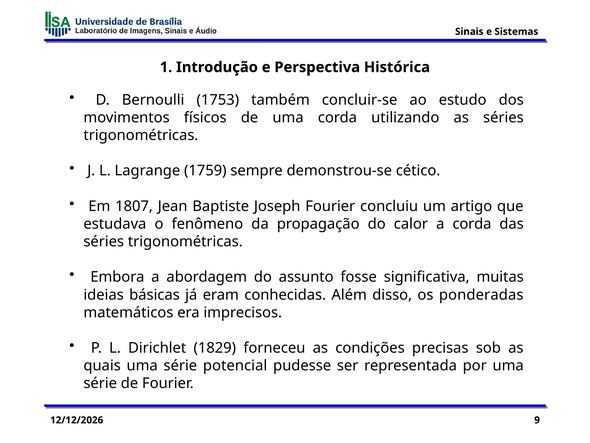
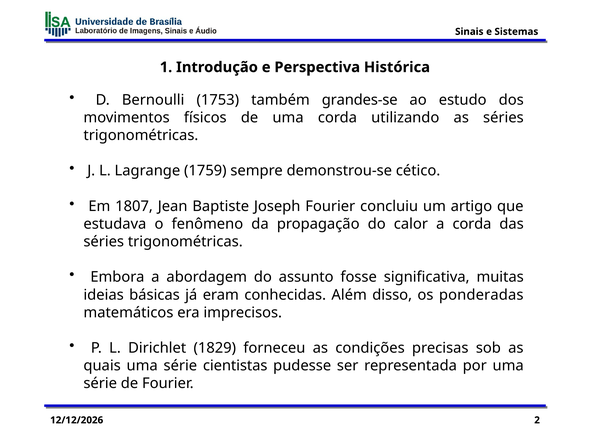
concluir-se: concluir-se -> grandes-se (360, 100)
potencial: potencial -> cientistas (235, 365)
9: 9 -> 2 (537, 420)
